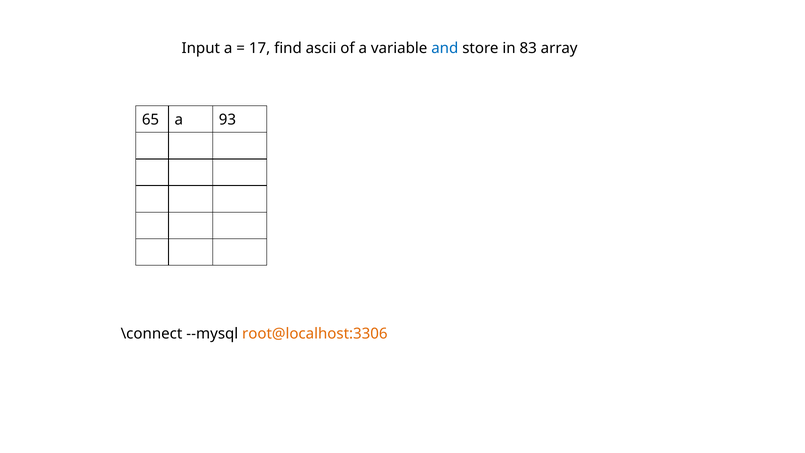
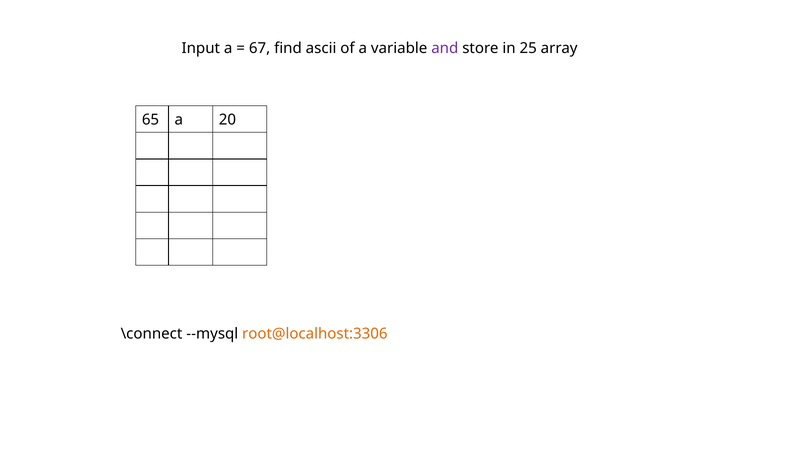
17: 17 -> 67 (260, 48)
and colour: blue -> purple (445, 48)
83: 83 -> 25 (528, 48)
93: 93 -> 20 (227, 120)
